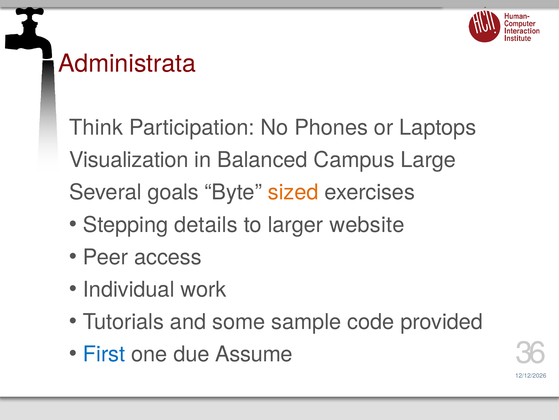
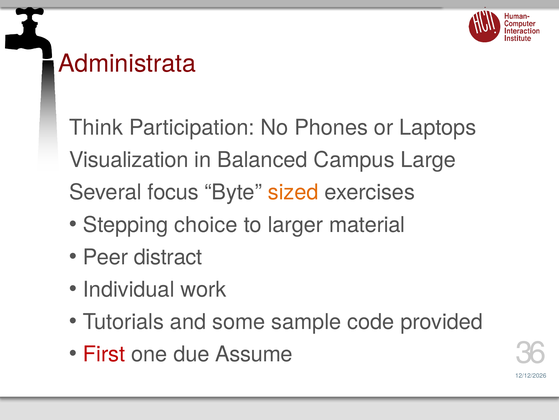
goals: goals -> focus (173, 192)
details: details -> choice (206, 224)
website: website -> material (367, 224)
access: access -> distract (168, 257)
First colour: blue -> red (104, 354)
